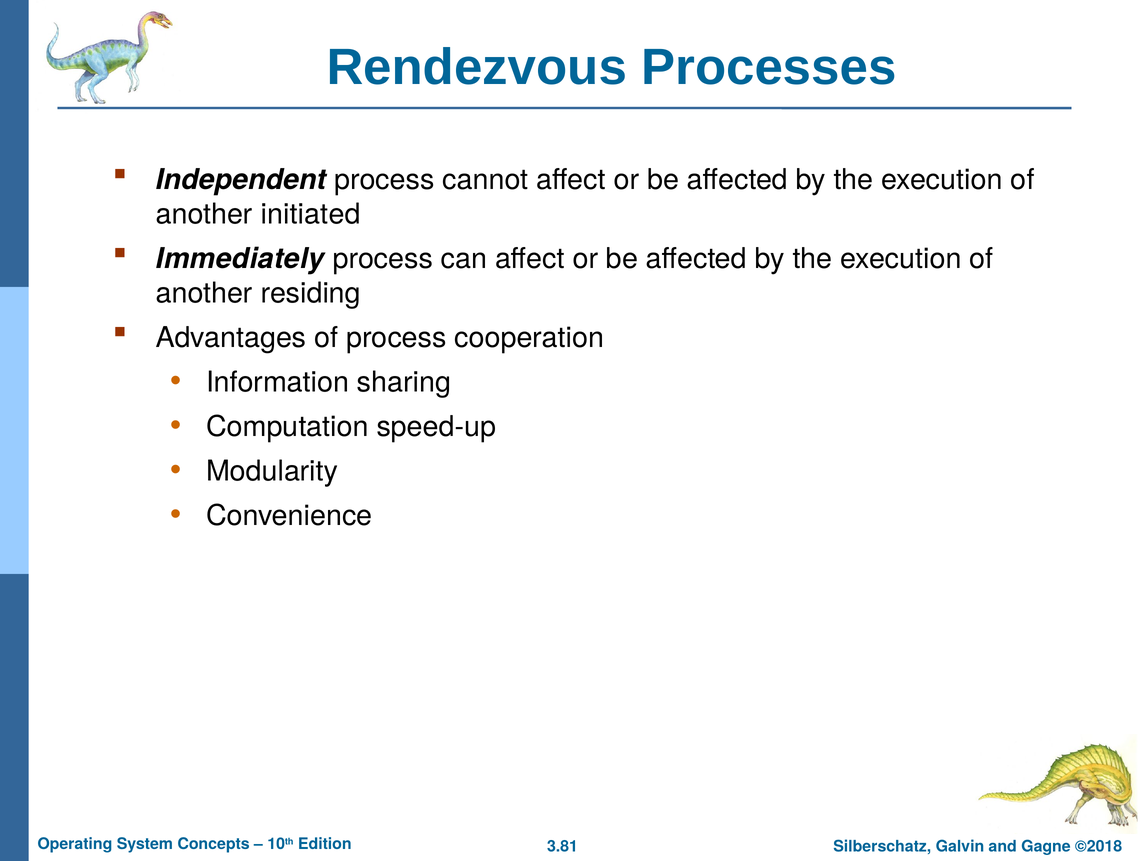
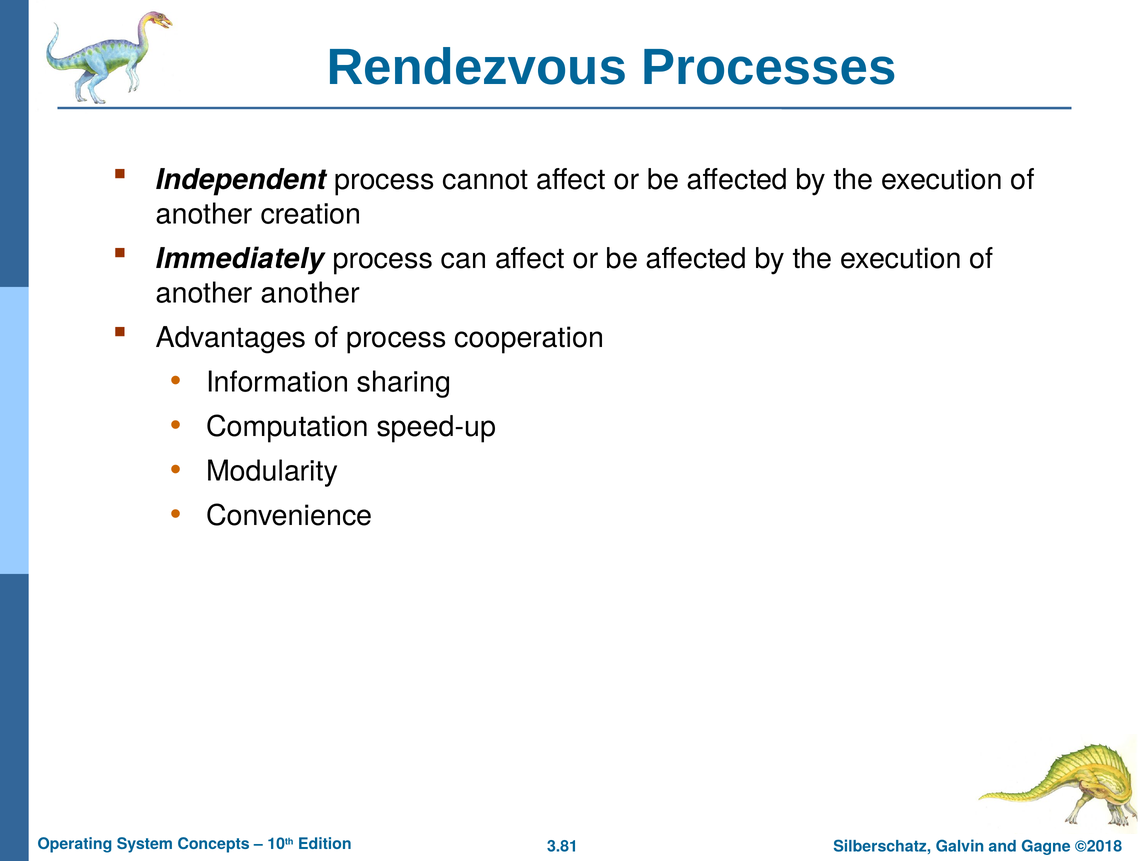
initiated: initiated -> creation (311, 214)
another residing: residing -> another (311, 293)
